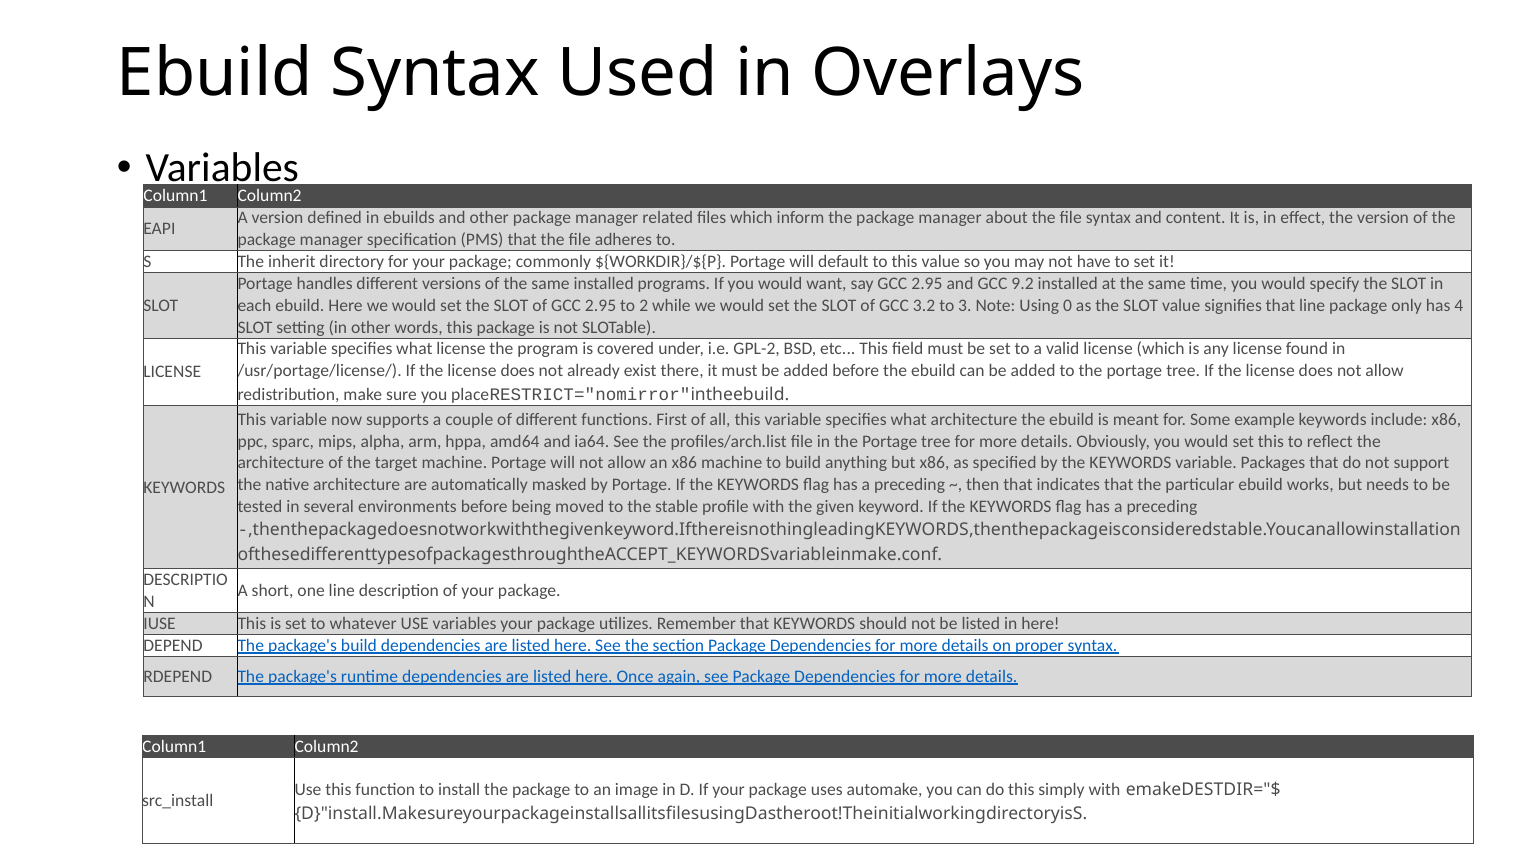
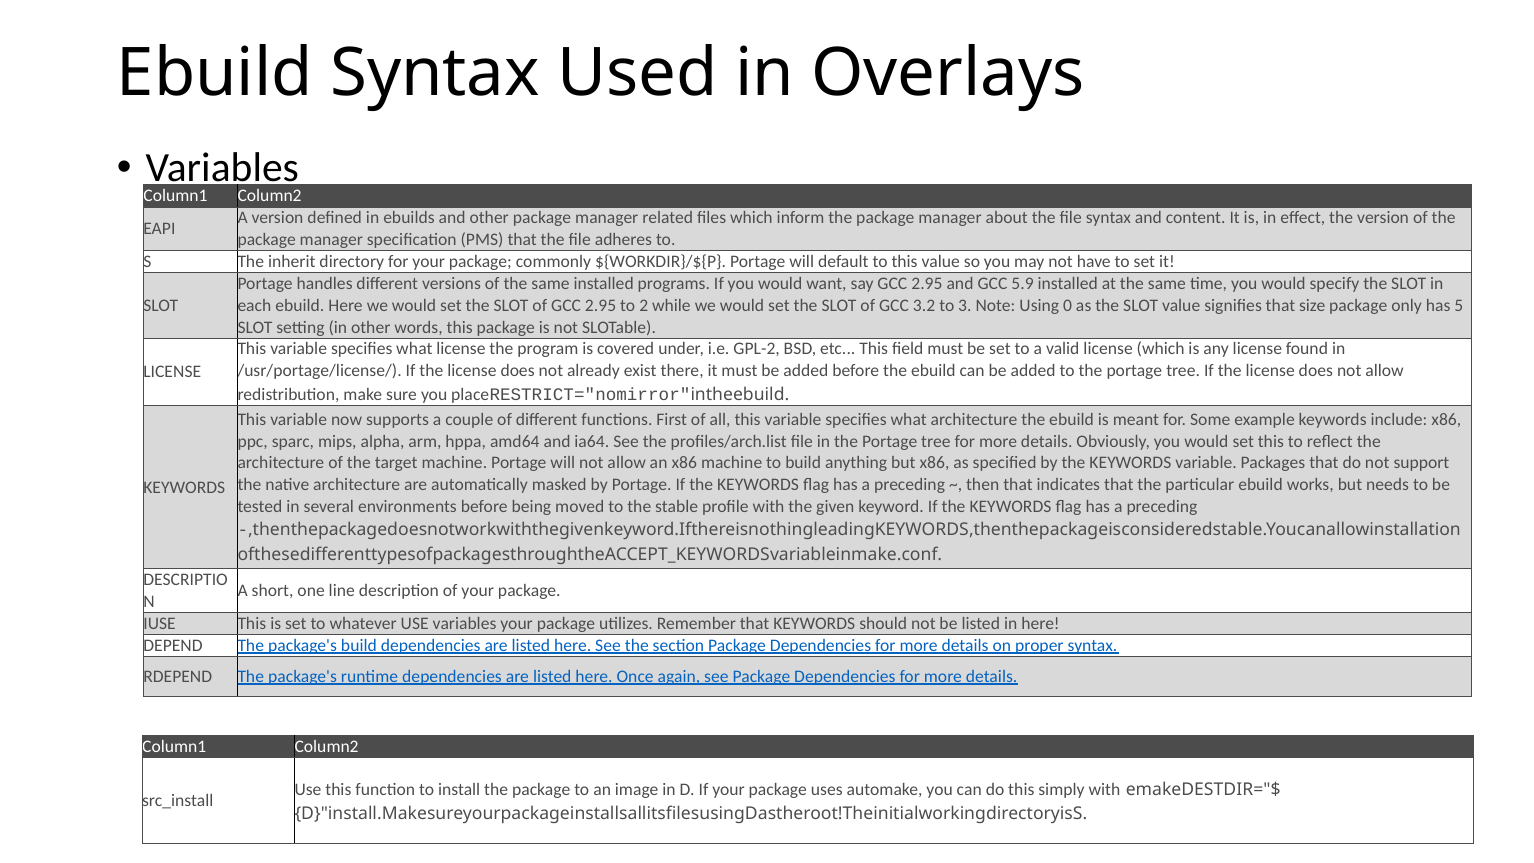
9.2: 9.2 -> 5.9 (1023, 284)
that line: line -> size (1312, 305)
4: 4 -> 5 (1459, 305)
